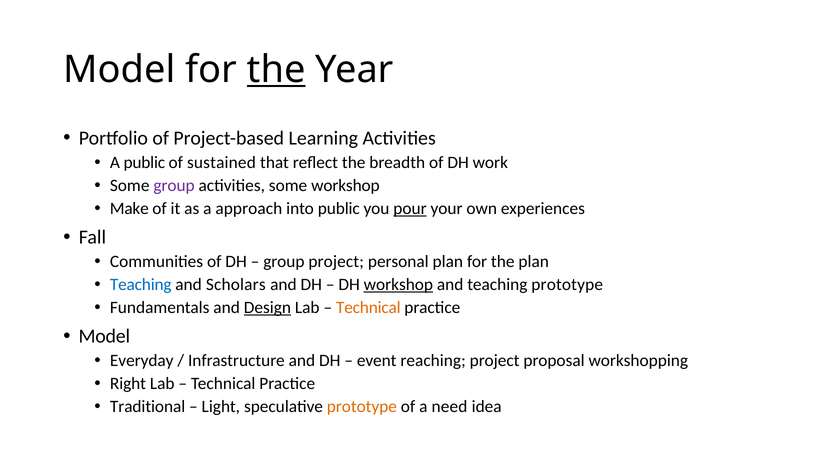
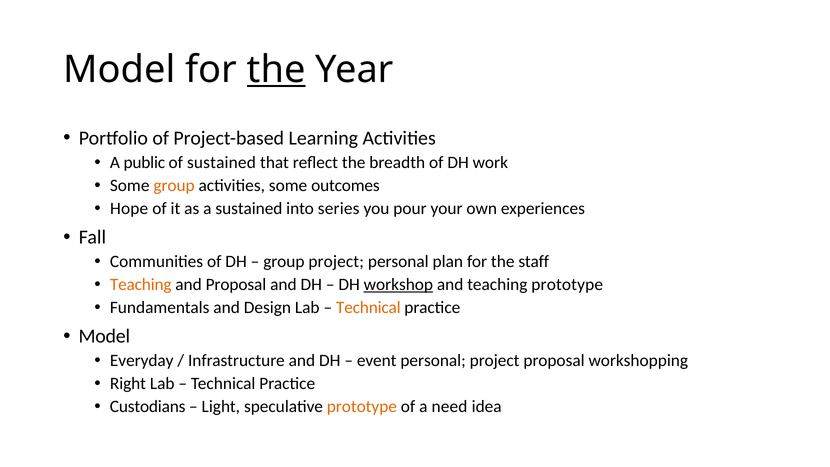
group colour: purple -> orange (174, 185)
some workshop: workshop -> outcomes (345, 185)
Make: Make -> Hope (129, 208)
a approach: approach -> sustained (249, 208)
into public: public -> series (339, 208)
pour underline: present -> none (410, 208)
the plan: plan -> staff (534, 261)
Teaching colour: blue -> orange (141, 284)
and Scholars: Scholars -> Proposal (236, 284)
Design underline: present -> none (267, 307)
event reaching: reaching -> personal (433, 361)
Traditional: Traditional -> Custodians (148, 407)
